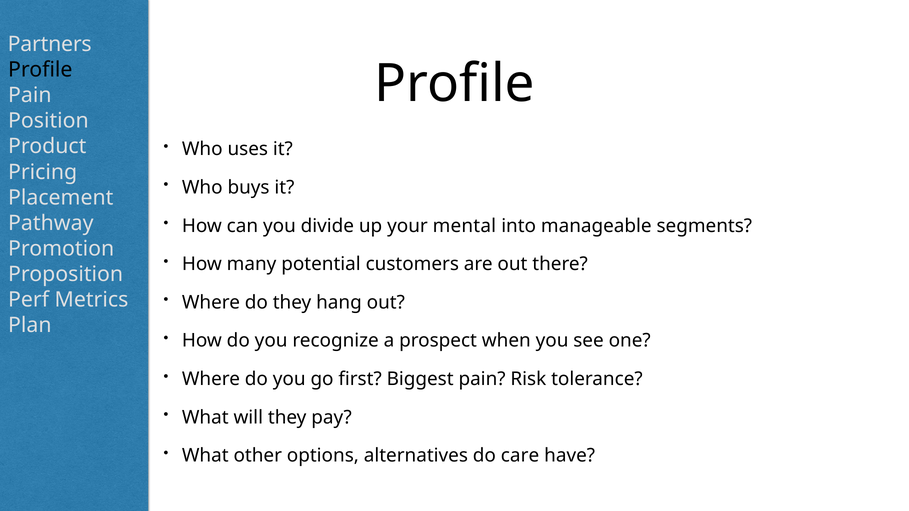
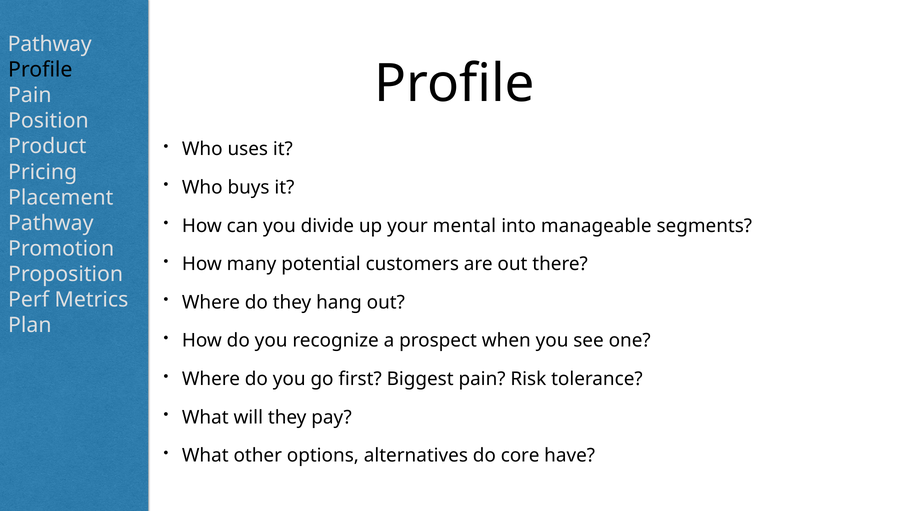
Partners: Partners -> Pathway (50, 44)
care: care -> core (520, 456)
